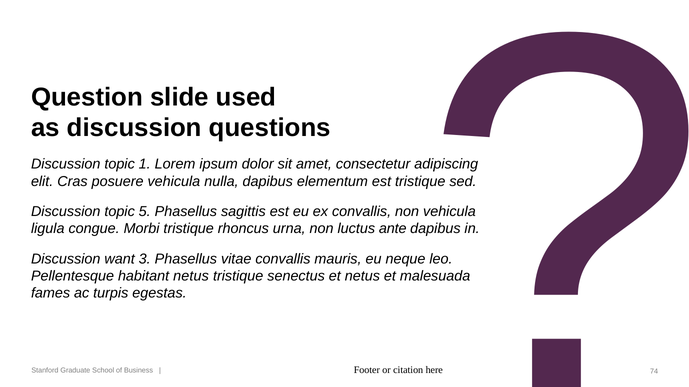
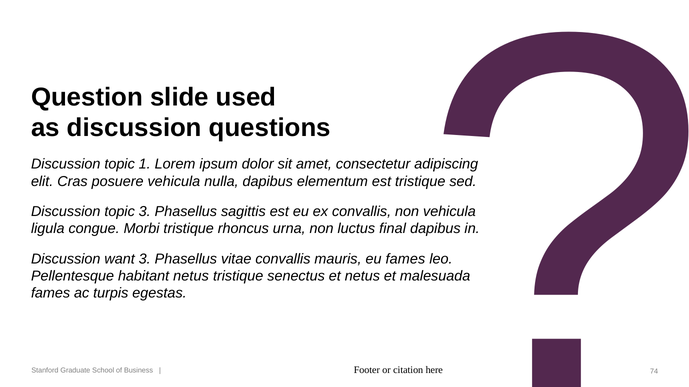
topic 5: 5 -> 3 (145, 212)
ante: ante -> final (393, 229)
eu neque: neque -> fames (405, 259)
